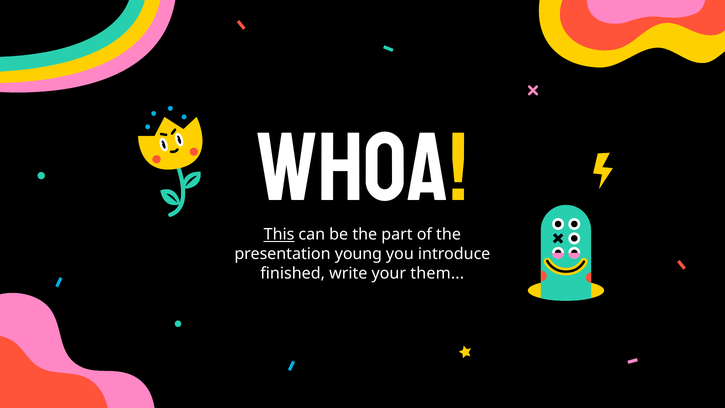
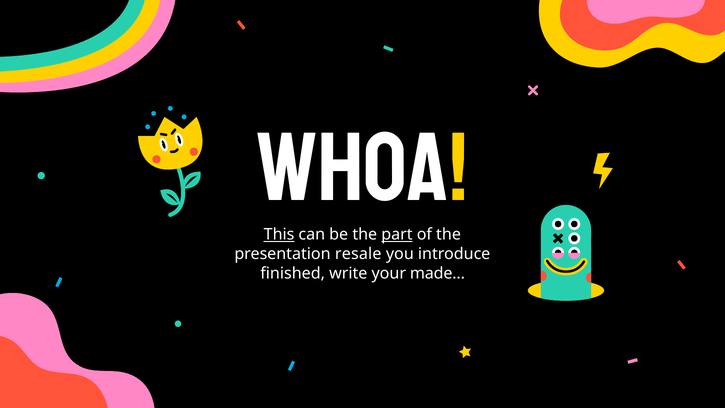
part underline: none -> present (397, 235)
young: young -> resale (358, 254)
them: them -> made (437, 273)
